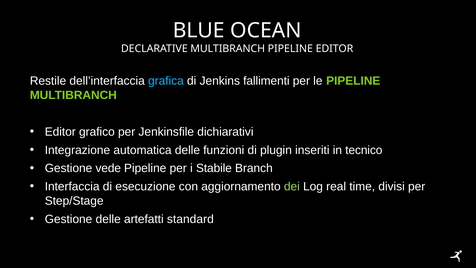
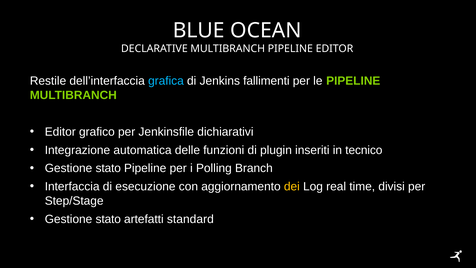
vede: vede -> stato (108, 168)
Stabile: Stabile -> Polling (214, 168)
dei colour: light green -> yellow (292, 186)
delle: delle -> stato (108, 219)
